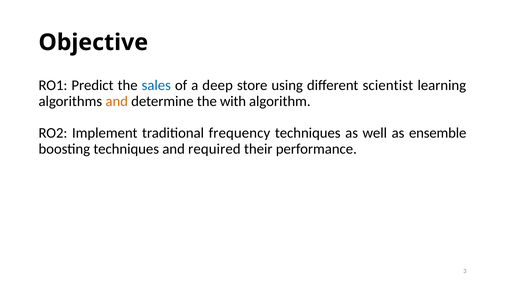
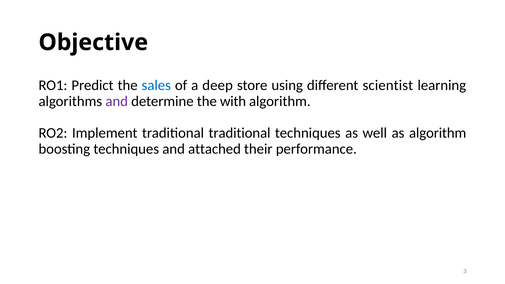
and colour: orange -> purple (117, 101)
traditional frequency: frequency -> traditional (240, 133)
as ensemble: ensemble -> algorithm (438, 133)
required: required -> attached (214, 149)
